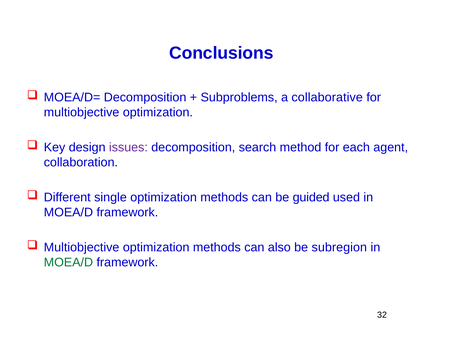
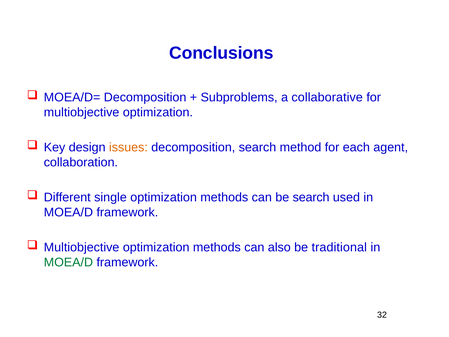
issues colour: purple -> orange (128, 147)
be guided: guided -> search (311, 197)
subregion: subregion -> traditional (339, 247)
